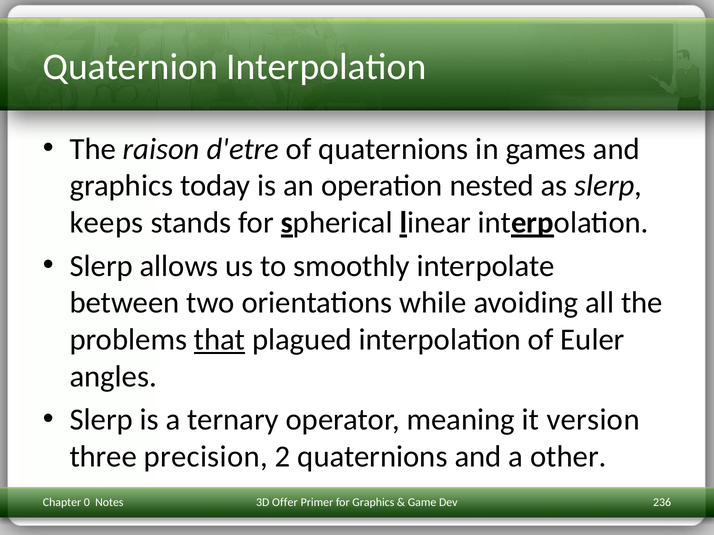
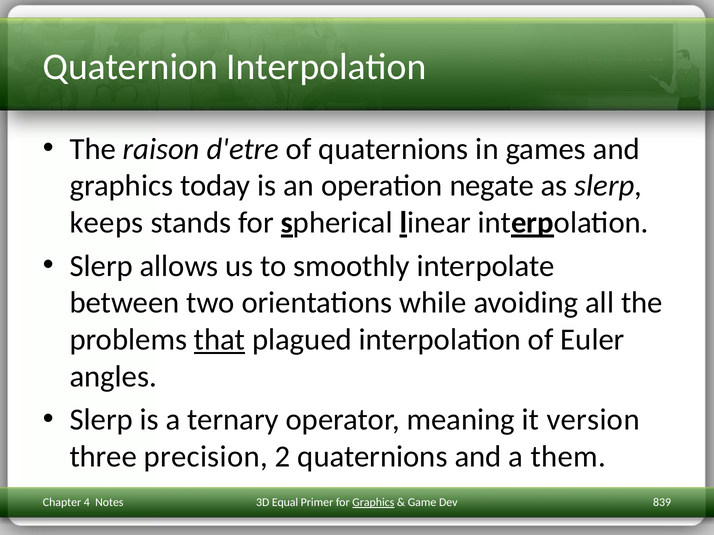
nested: nested -> negate (492, 186)
other: other -> them (568, 457)
Offer: Offer -> Equal (285, 503)
Graphics underline: none -> present (373, 503)
236: 236 -> 839 (662, 503)
0: 0 -> 4 (87, 503)
